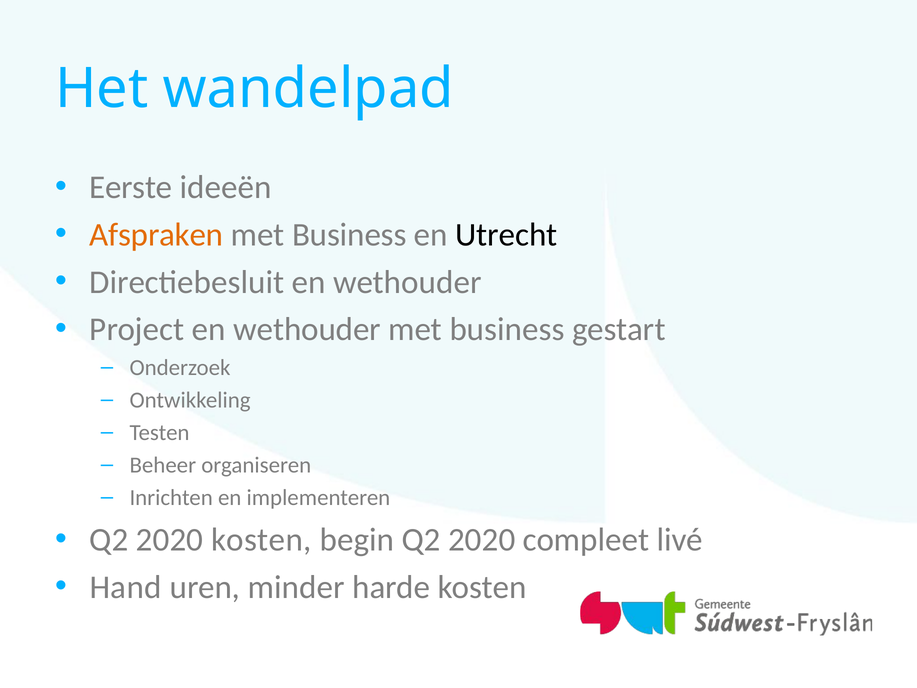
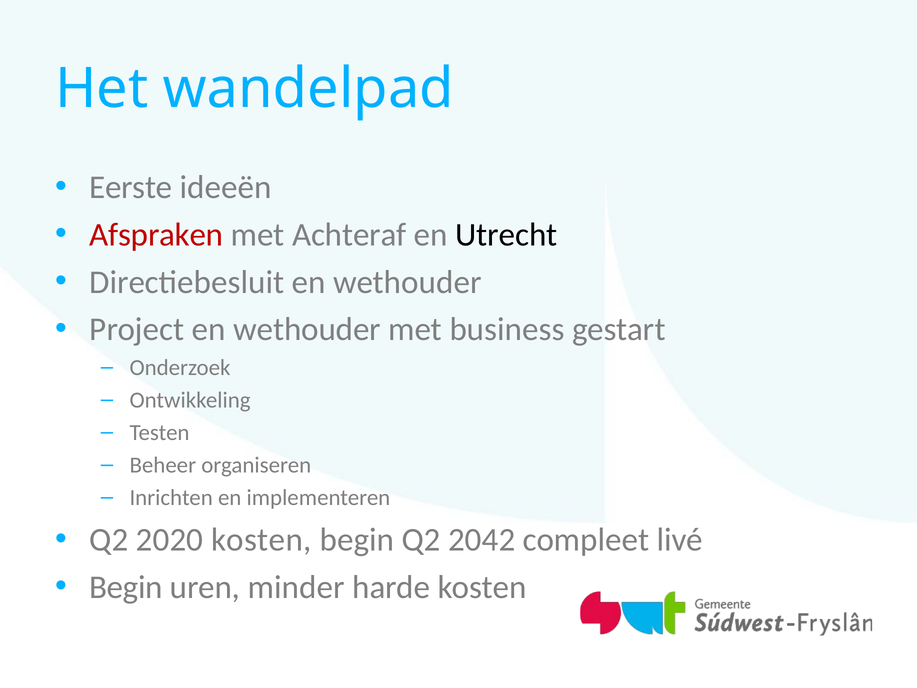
Afspraken colour: orange -> red (156, 235)
Business: Business -> Achteraf (349, 235)
begin Q2 2020: 2020 -> 2042 (482, 540)
Hand: Hand -> Begin (126, 587)
